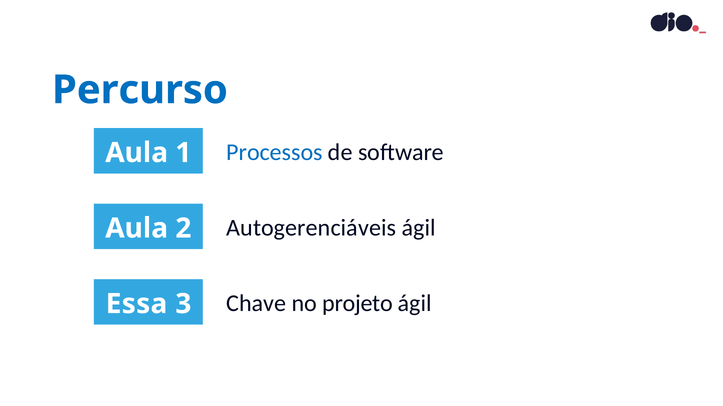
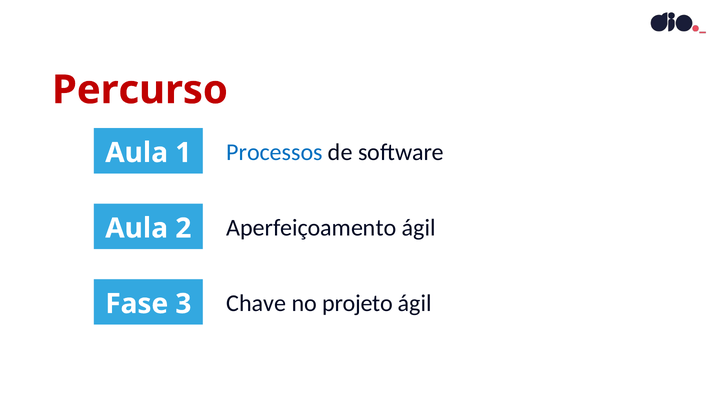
Percurso colour: blue -> red (140, 90)
Autogerenciáveis: Autogerenciáveis -> Aperfeiçoamento (311, 228)
Essa: Essa -> Fase (137, 304)
